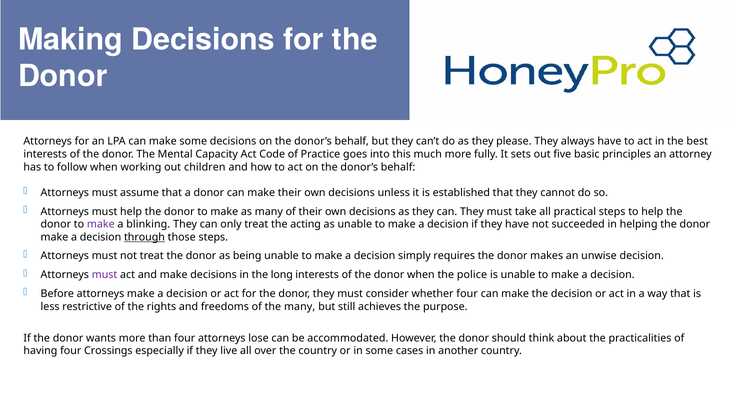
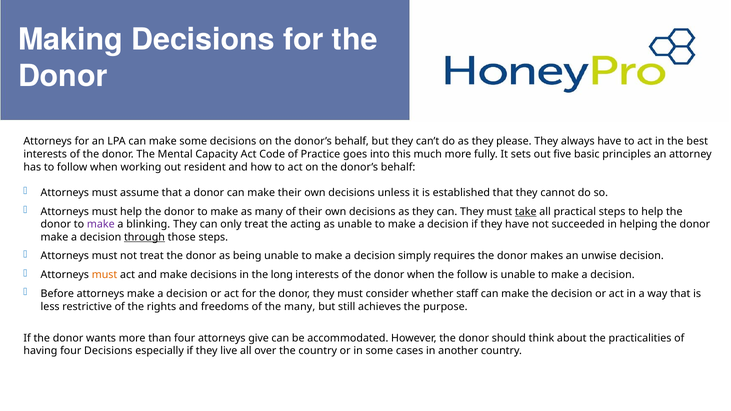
children: children -> resident (205, 167)
take underline: none -> present (526, 212)
must colour: purple -> orange (105, 275)
the police: police -> follow (472, 275)
whether four: four -> staff (467, 294)
lose: lose -> give (259, 338)
four Crossings: Crossings -> Decisions (108, 351)
